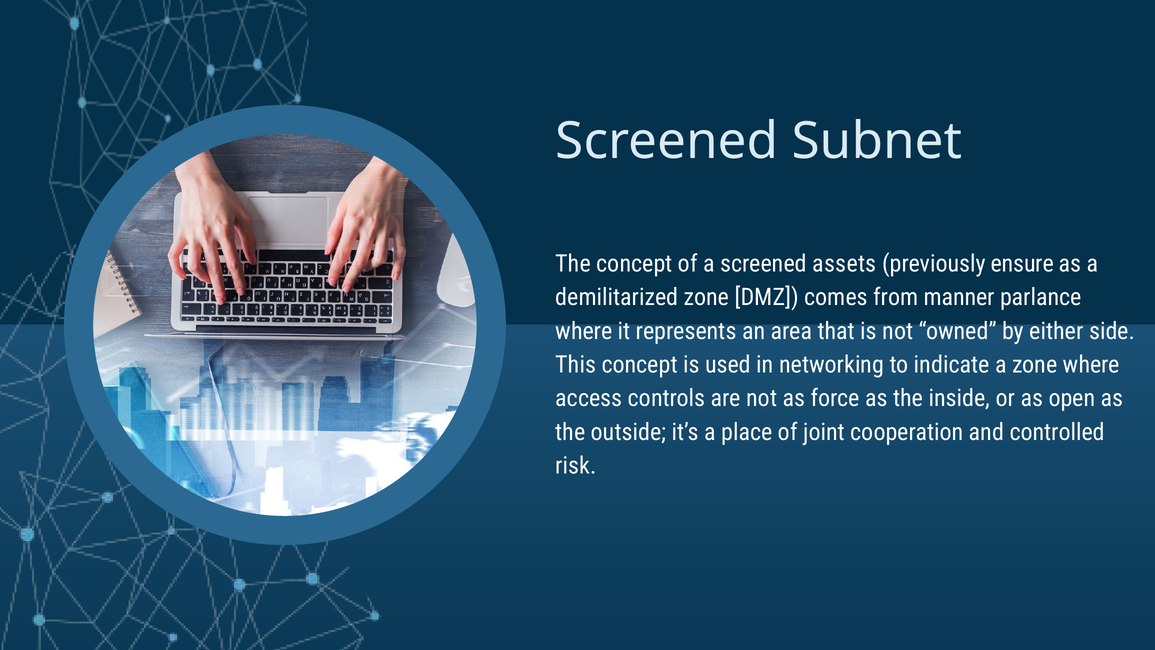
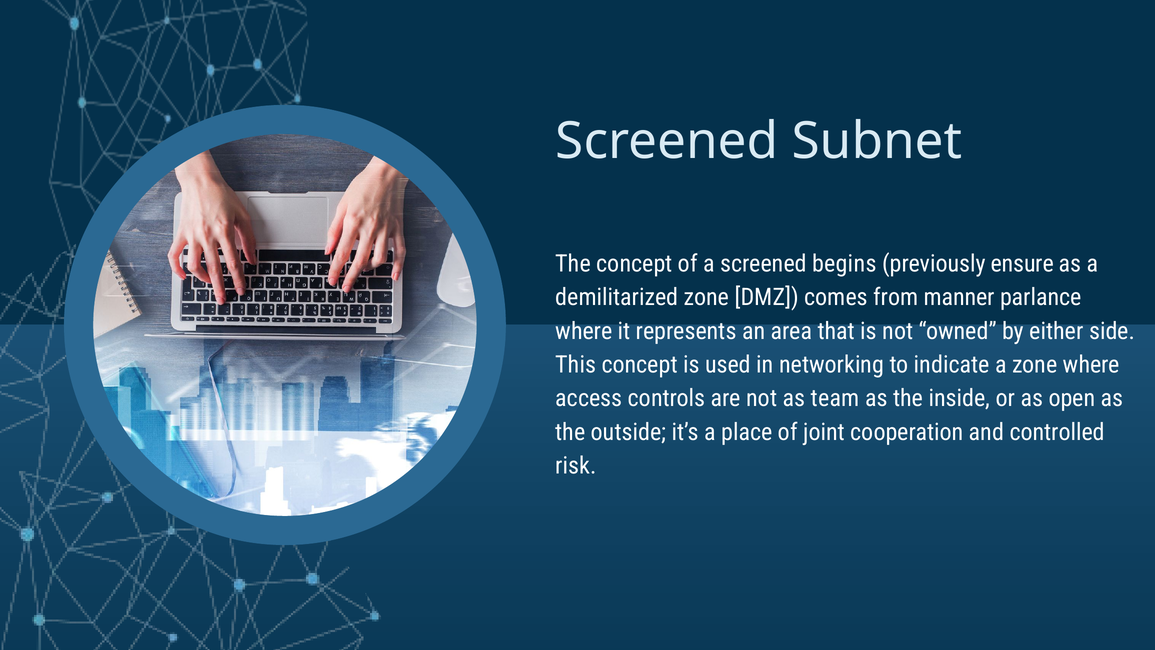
assets: assets -> begins (844, 264)
force: force -> team (835, 398)
